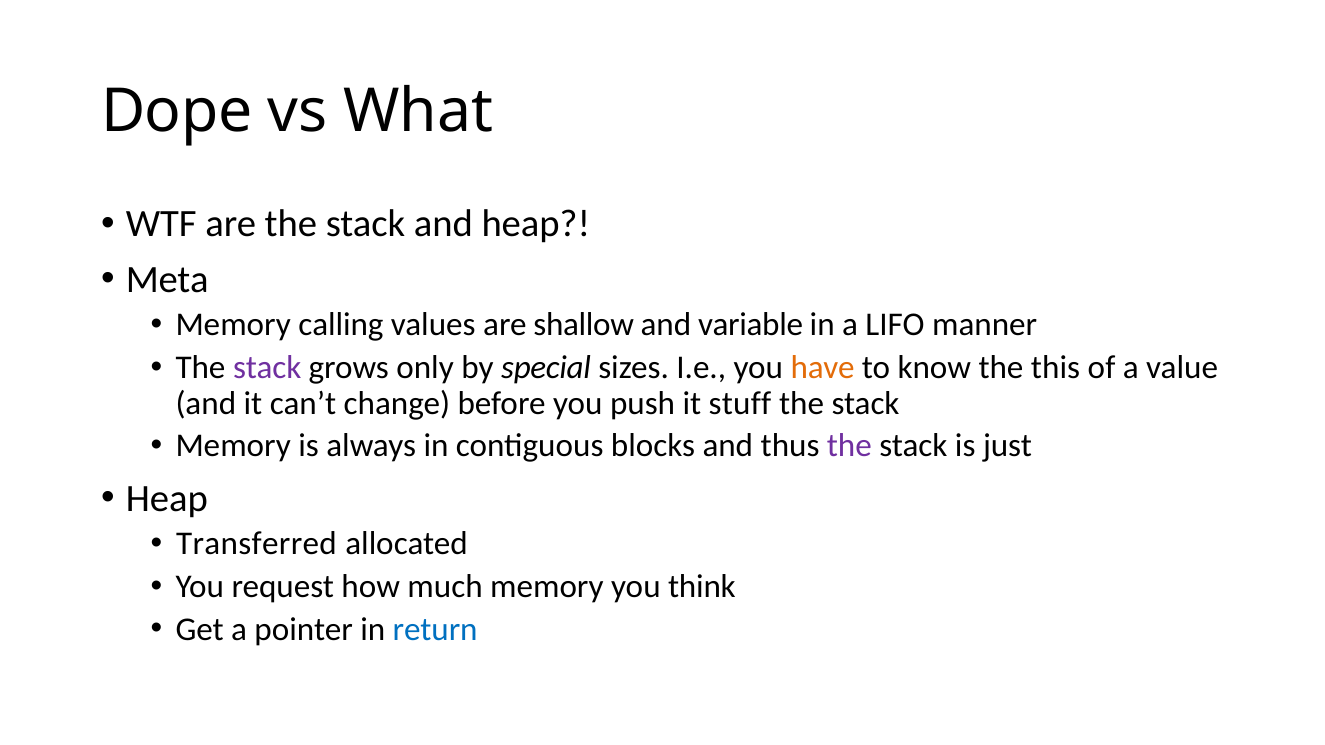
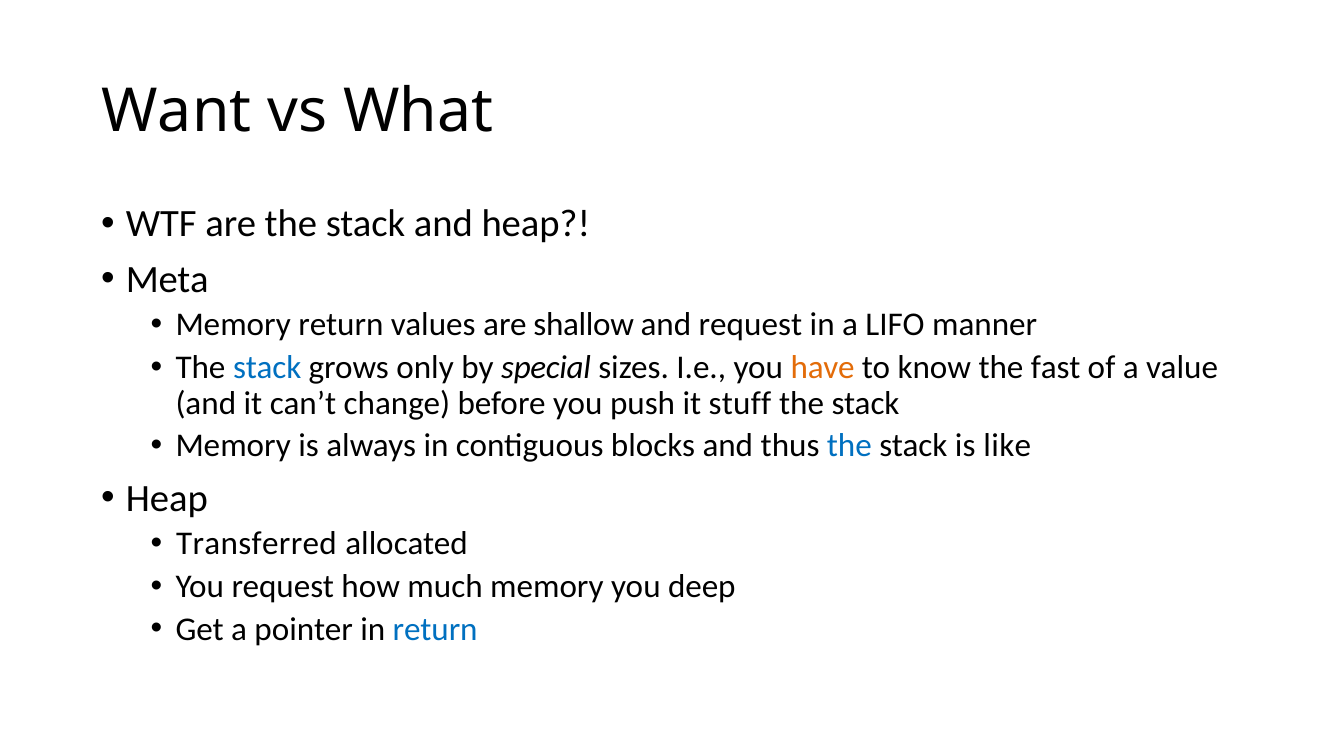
Dope: Dope -> Want (176, 111)
Memory calling: calling -> return (341, 325)
and variable: variable -> request (750, 325)
stack colour: purple -> blue (267, 368)
this: this -> fast (1056, 368)
the colour: purple -> blue (849, 446)
just: just -> like (1007, 446)
think: think -> deep (702, 587)
